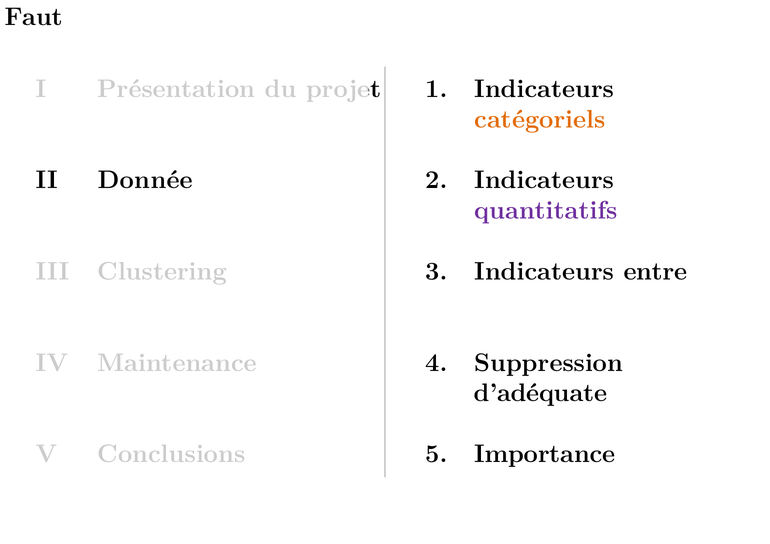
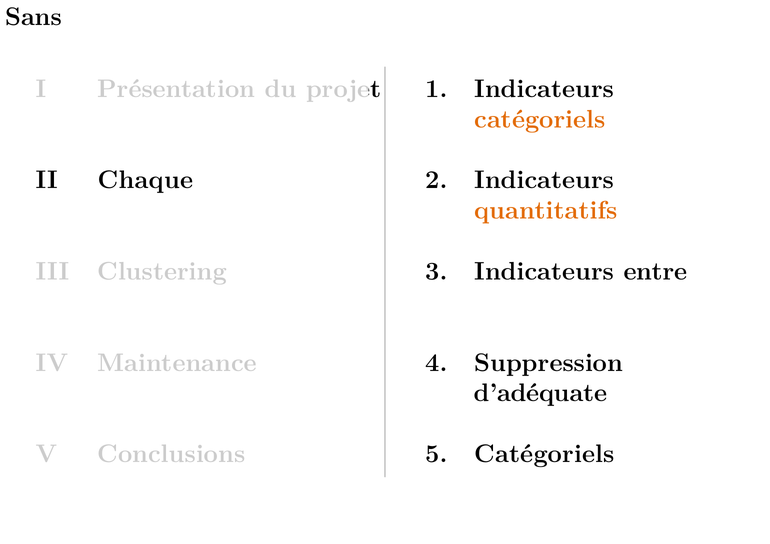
Faut: Faut -> Sans (34, 17)
Donnée: Donnée -> Chaque (145, 180)
quantitatifs colour: purple -> orange (546, 211)
Importance: Importance -> Catégoriels (545, 454)
